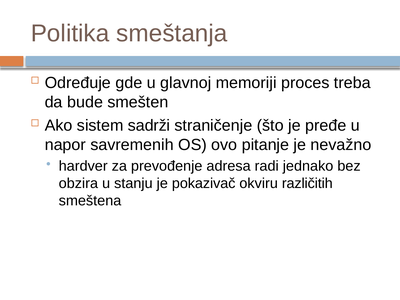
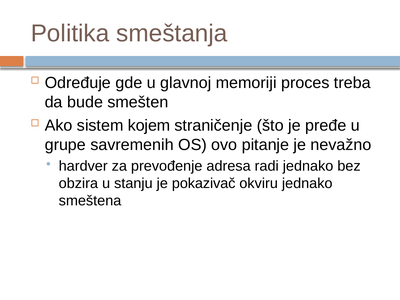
sadrži: sadrži -> kojem (149, 125)
napor: napor -> grupe (65, 145)
okviru različitih: različitih -> jednako (307, 183)
